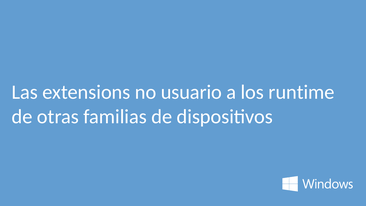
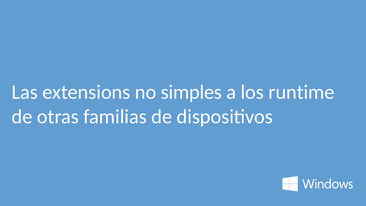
usuario: usuario -> simples (191, 92)
